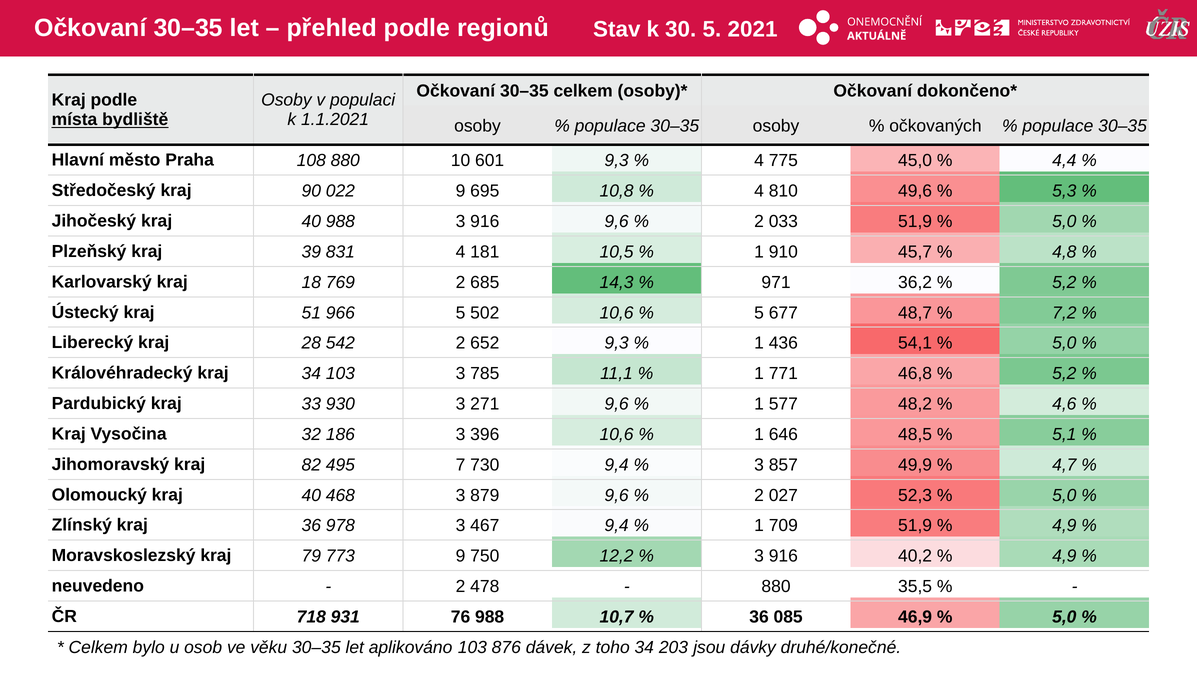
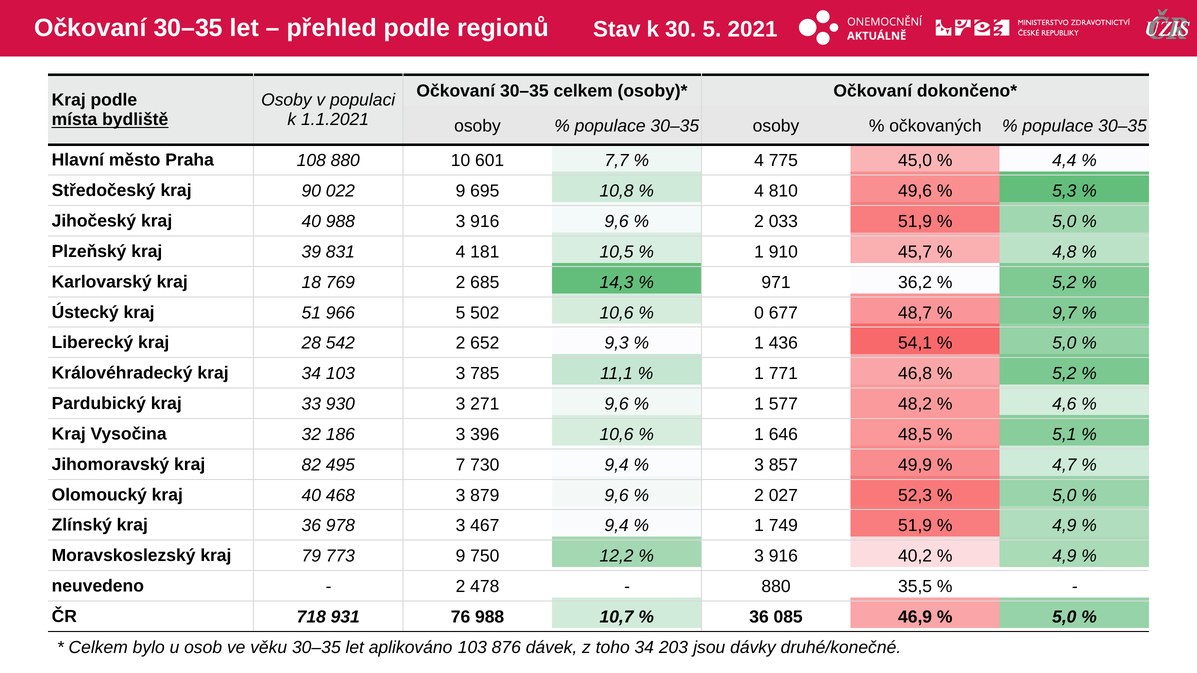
601 9,3: 9,3 -> 7,7 (617, 161)
5: 5 -> 0 (759, 313)
7,2: 7,2 -> 9,7 (1064, 313)
709: 709 -> 749 (783, 526)
